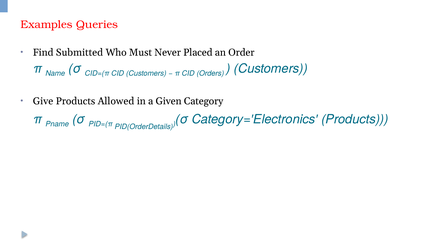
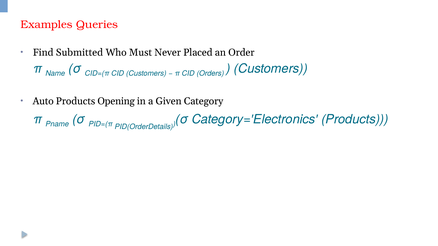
Give: Give -> Auto (43, 101)
Allowed: Allowed -> Opening (116, 101)
